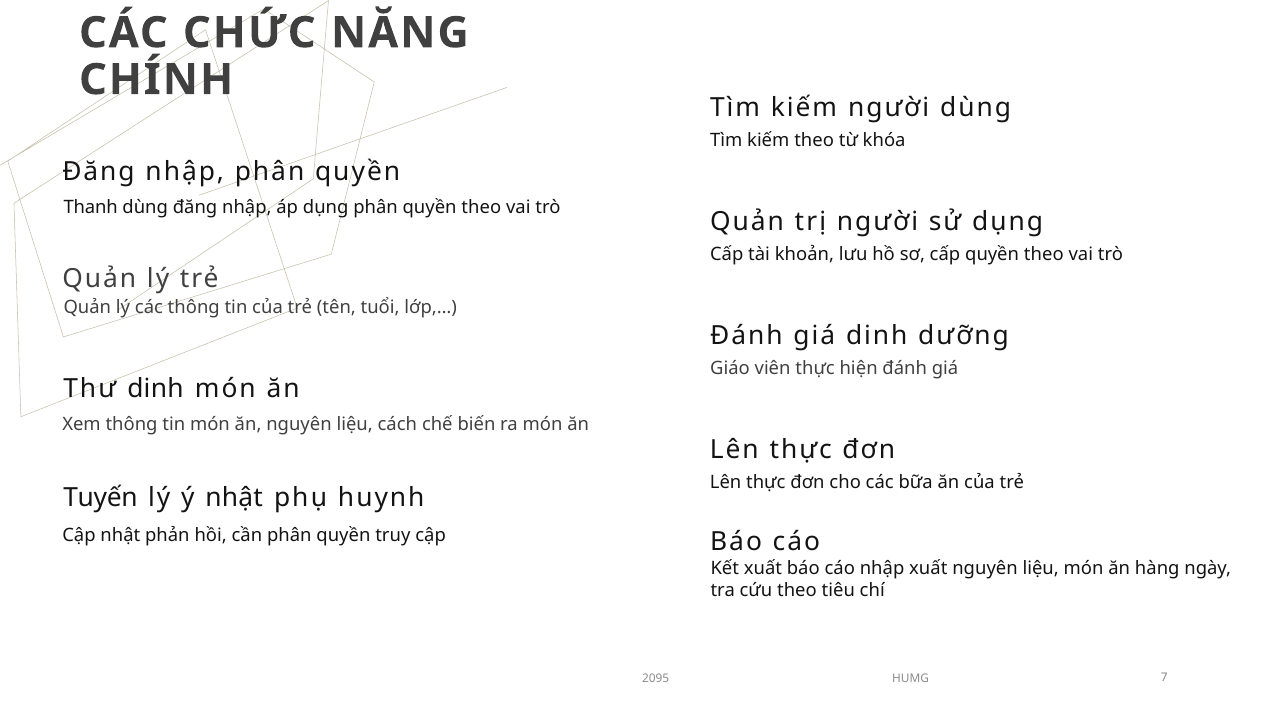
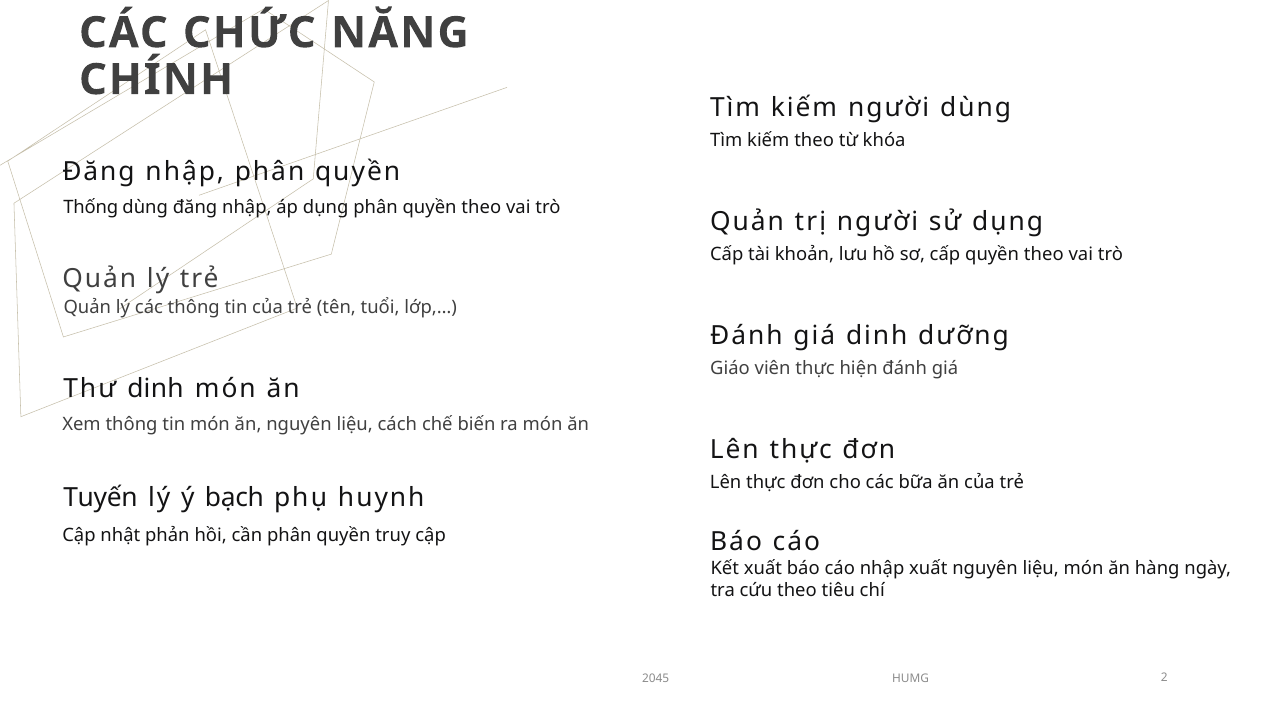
Thanh: Thanh -> Thống (91, 208)
ý nhật: nhật -> bạch (234, 498)
2095: 2095 -> 2045 (656, 678)
7: 7 -> 2 (1164, 678)
